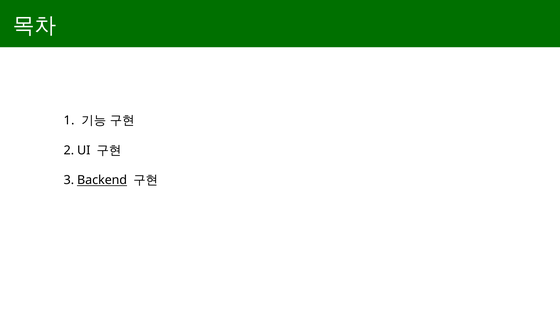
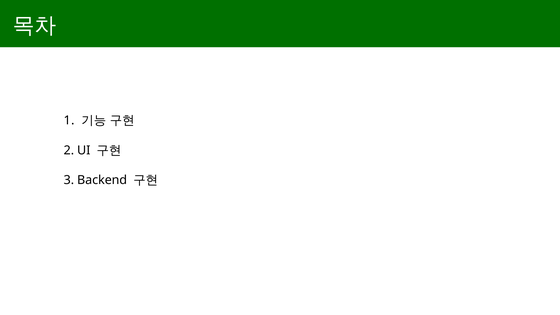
Backend underline: present -> none (102, 180)
